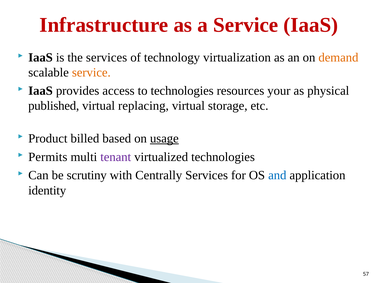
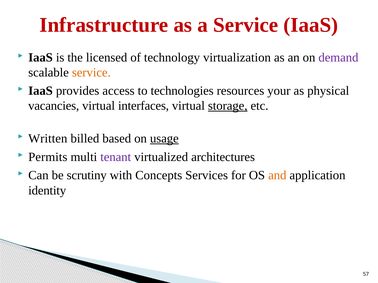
the services: services -> licensed (107, 58)
demand colour: orange -> purple (338, 58)
published: published -> vacancies (54, 106)
replacing: replacing -> interfaces (144, 106)
storage underline: none -> present (228, 106)
Product: Product -> Written (48, 139)
virtualized technologies: technologies -> architectures (223, 157)
Centrally: Centrally -> Concepts (159, 176)
and colour: blue -> orange (277, 176)
